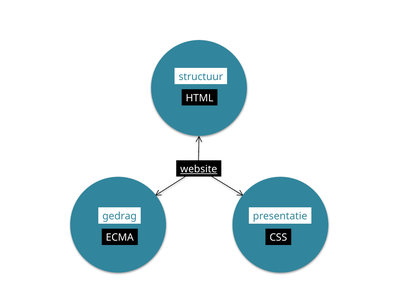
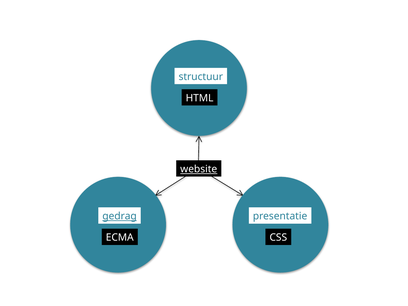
gedrag underline: none -> present (120, 216)
